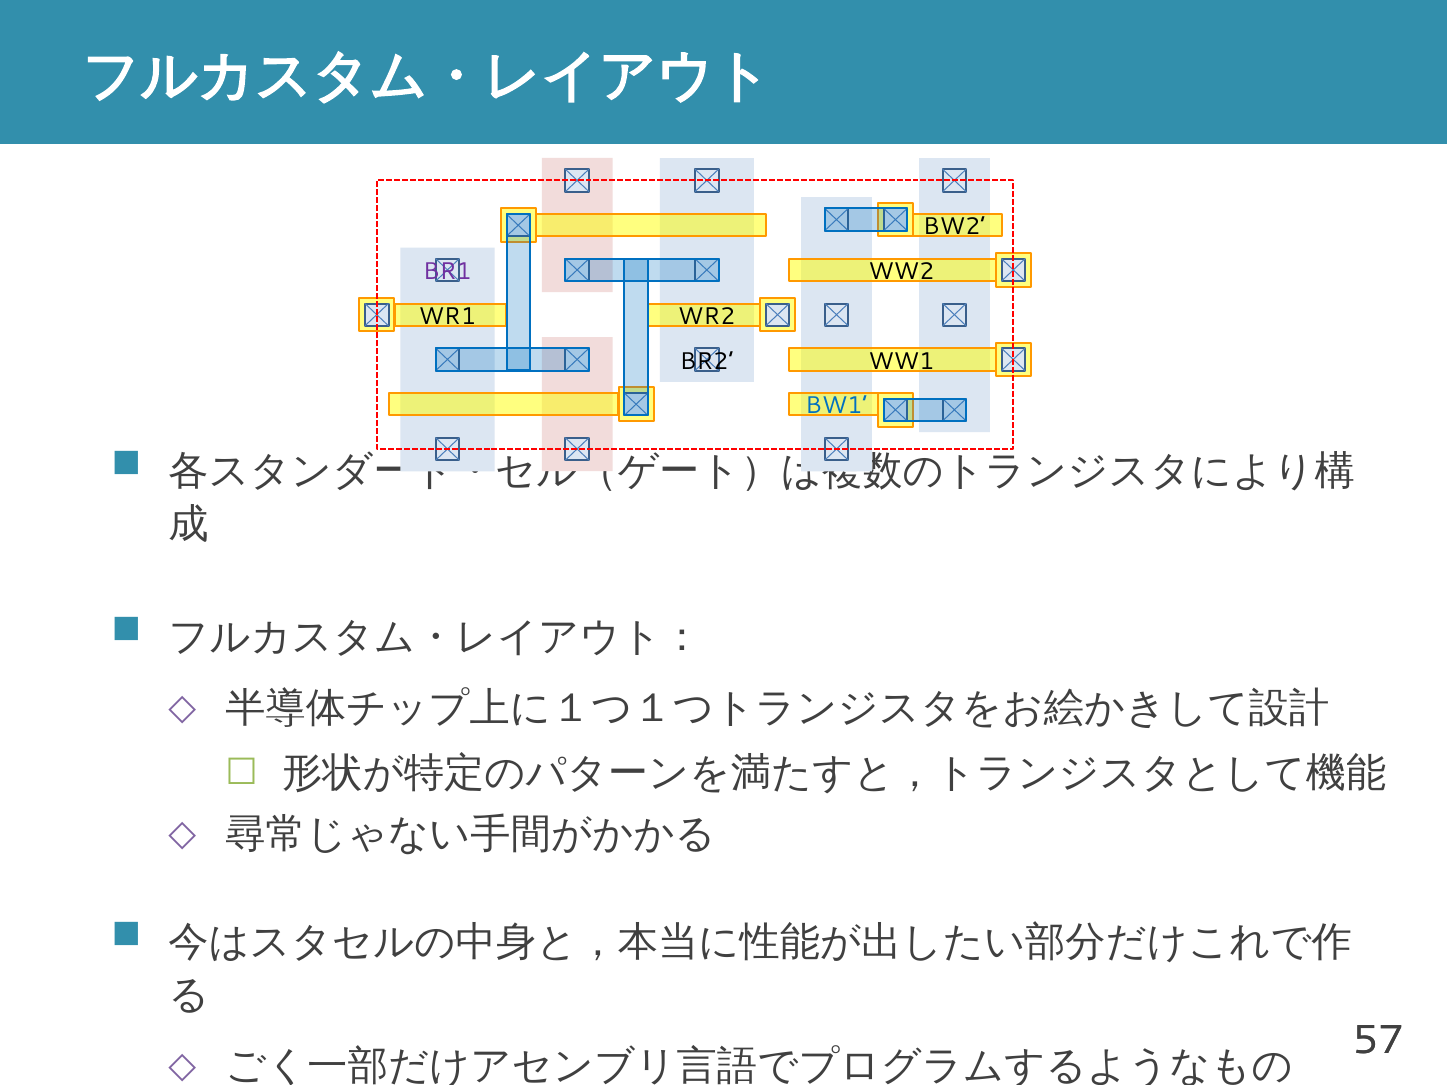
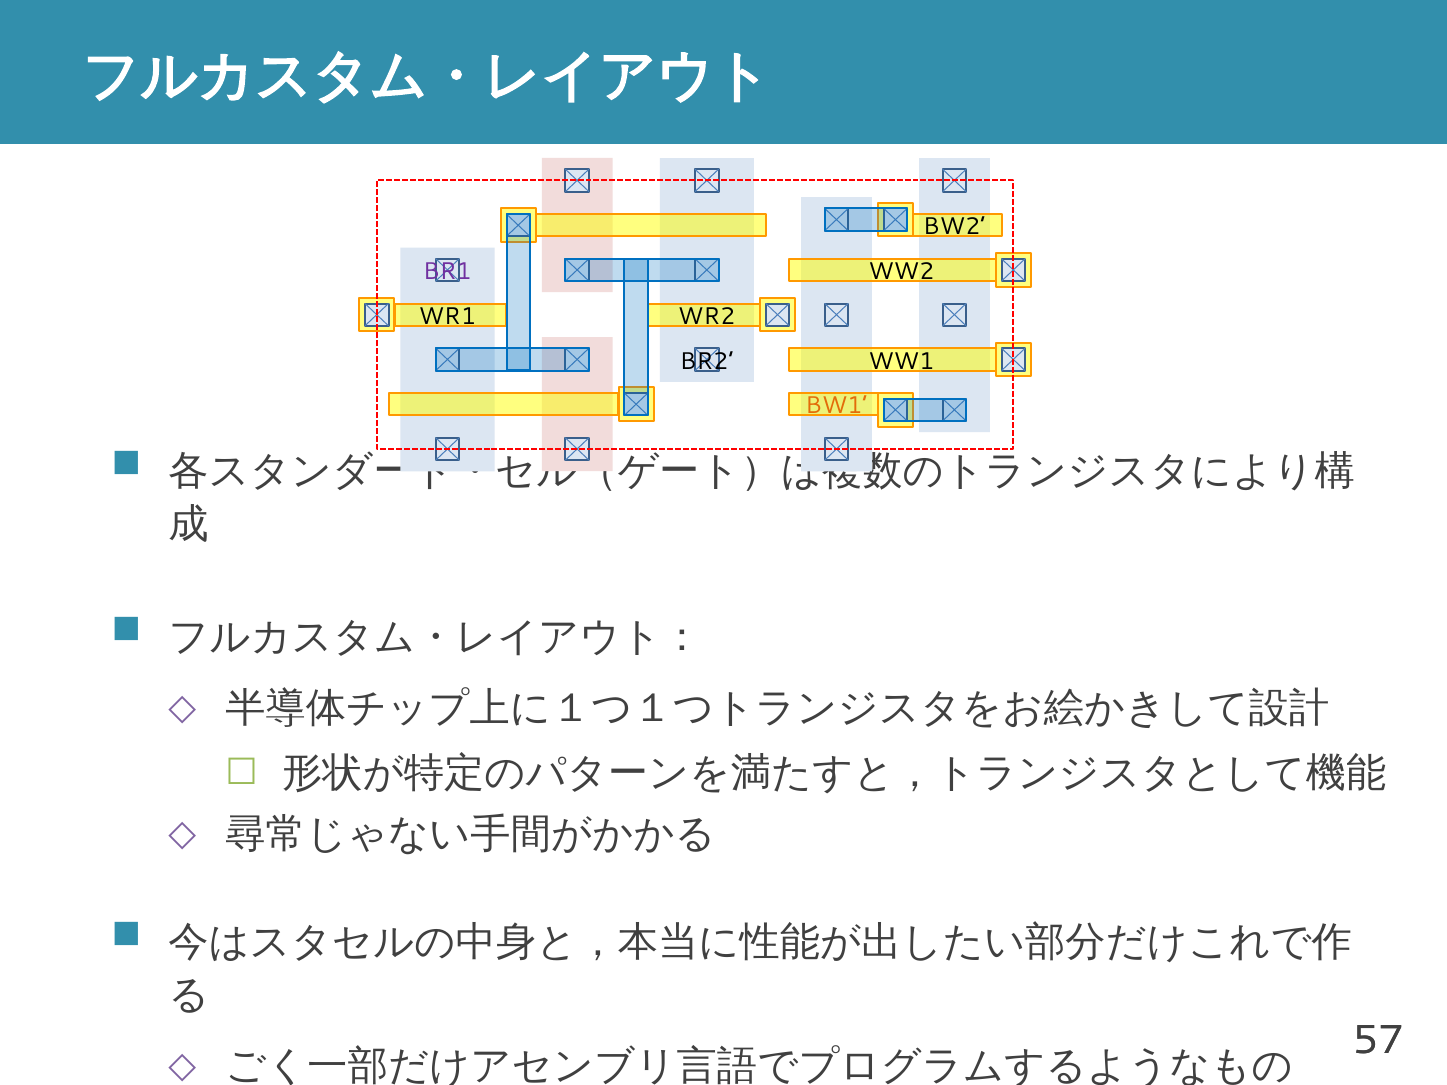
BW1 colour: blue -> orange (836, 406)
